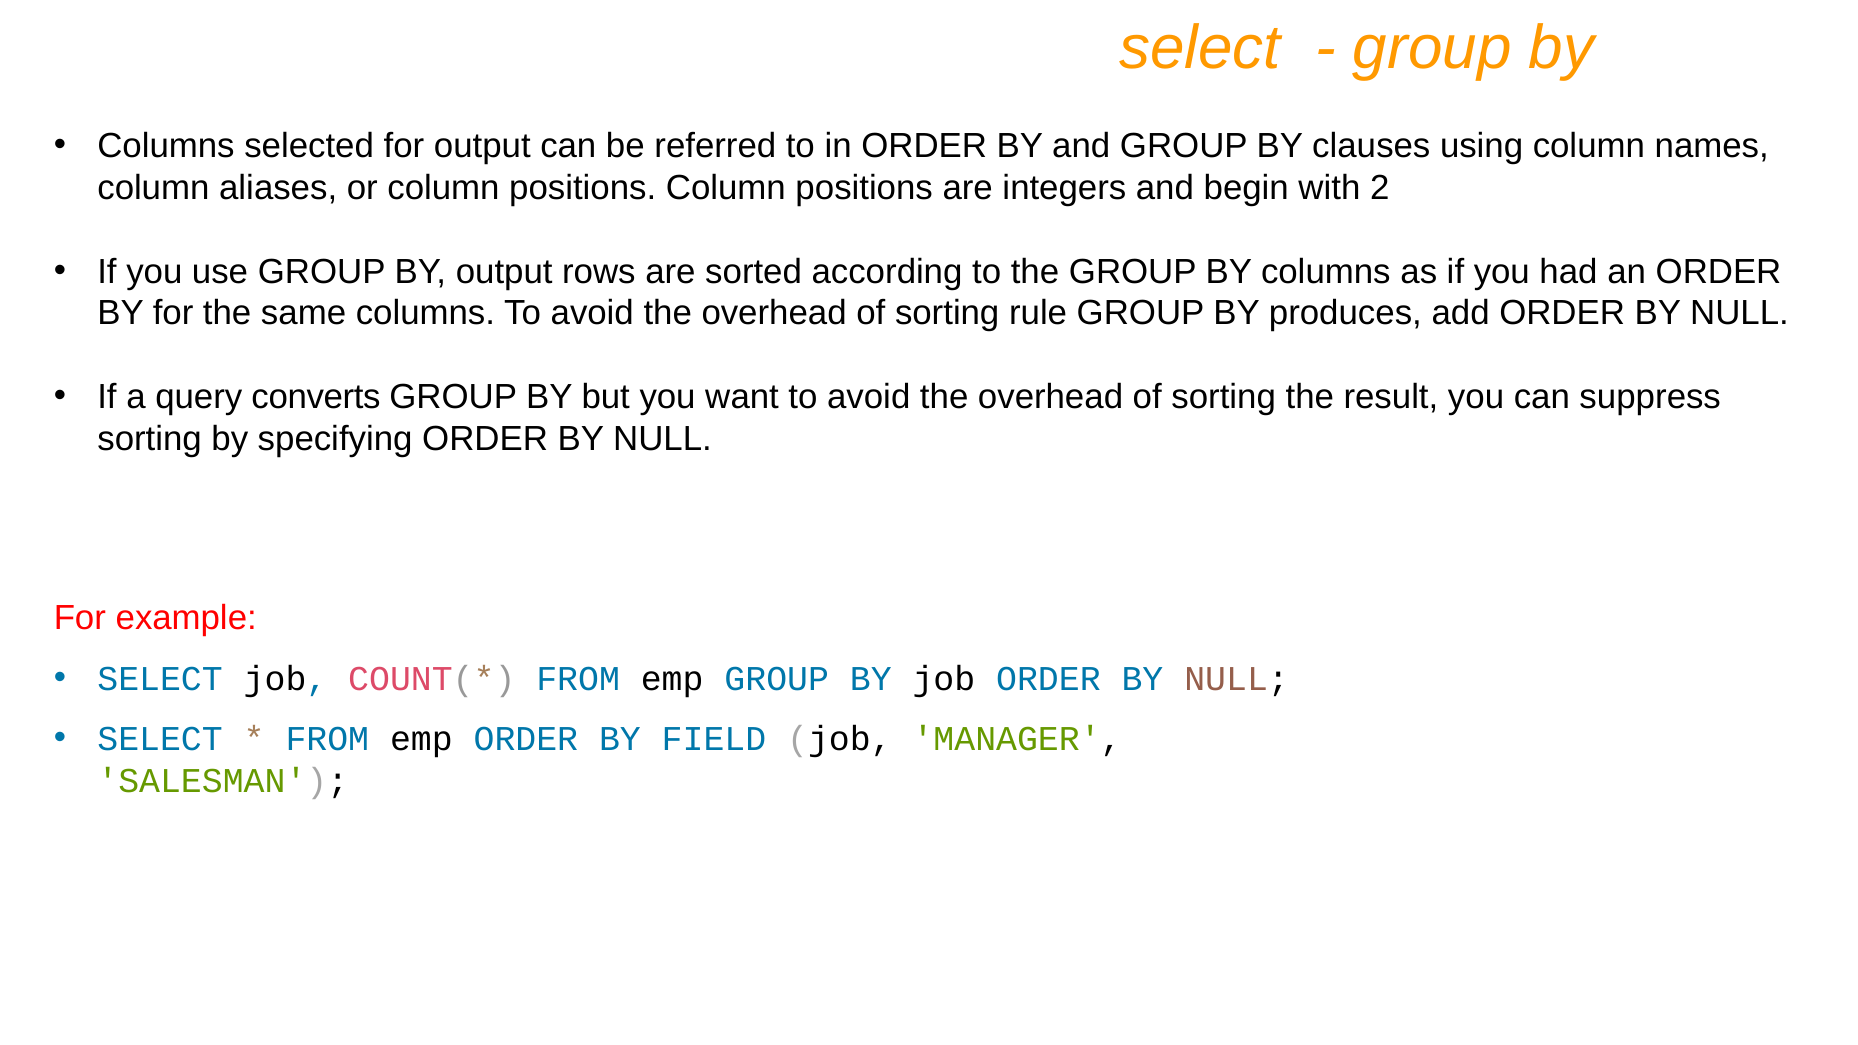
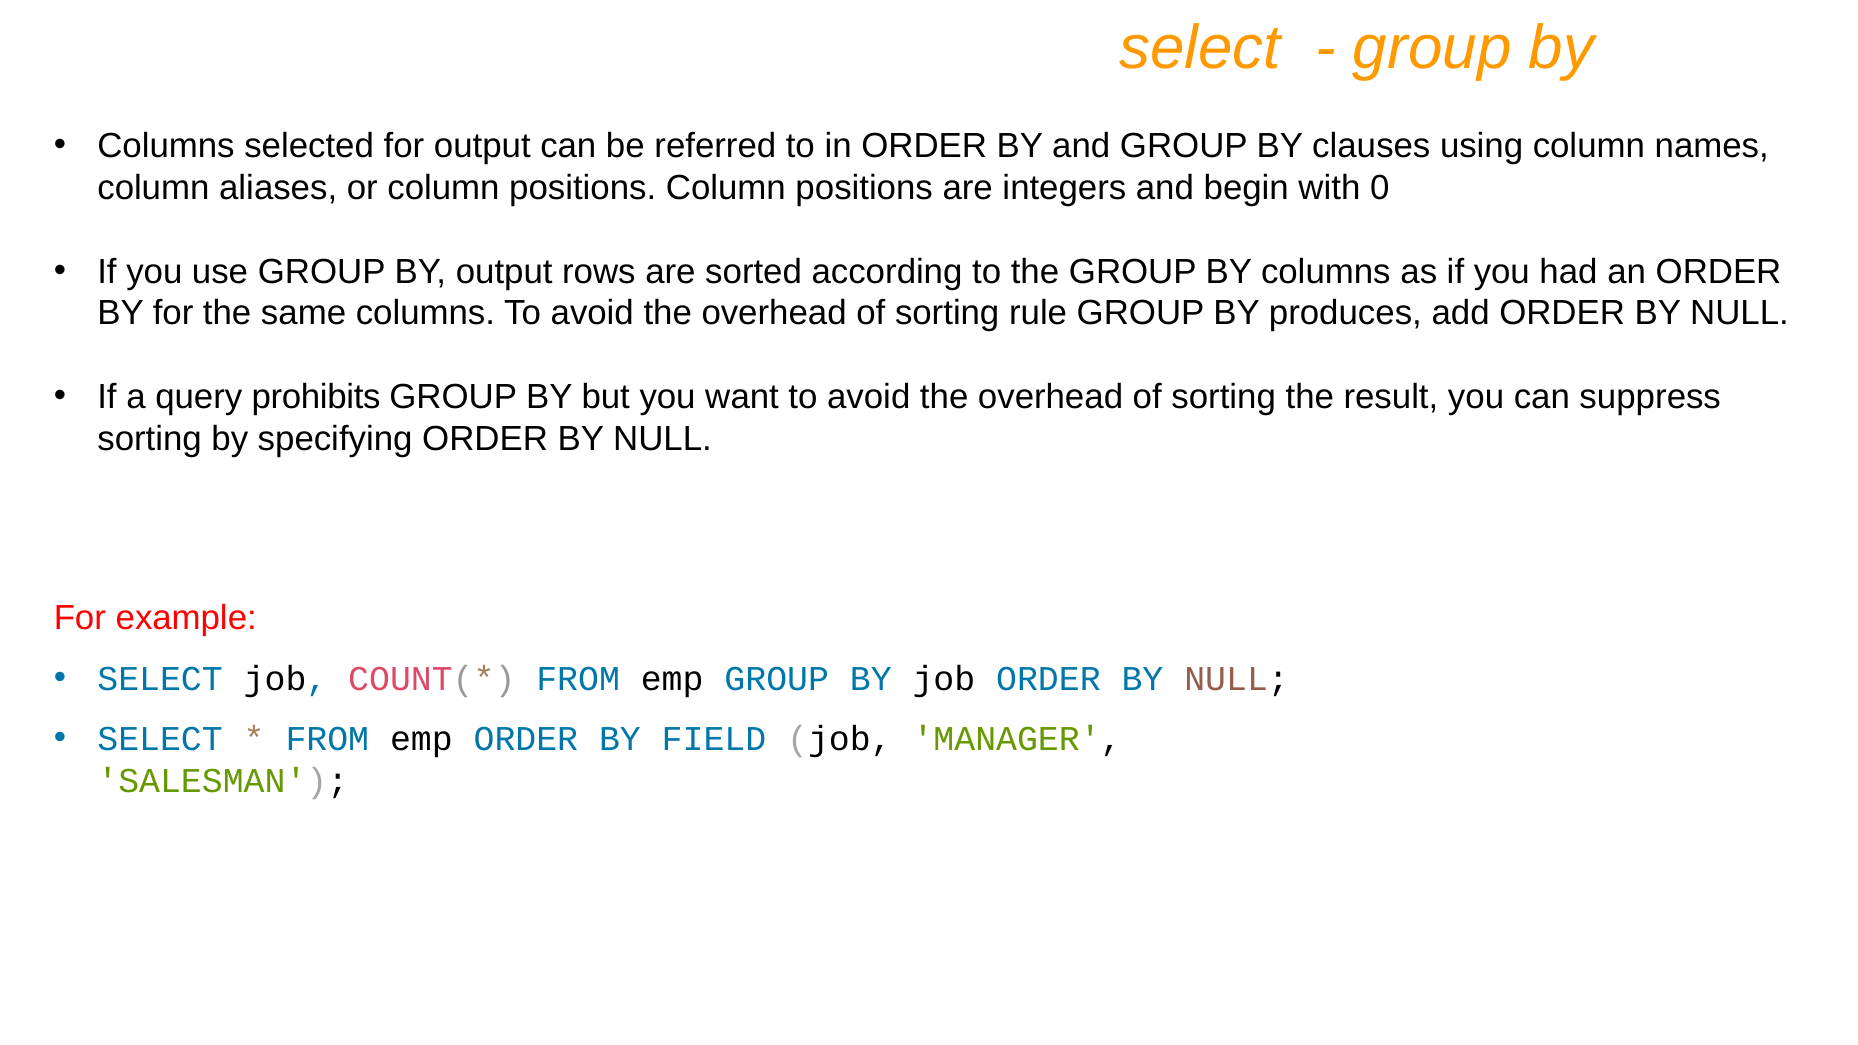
2: 2 -> 0 (1380, 188)
converts: converts -> prohibits (316, 397)
